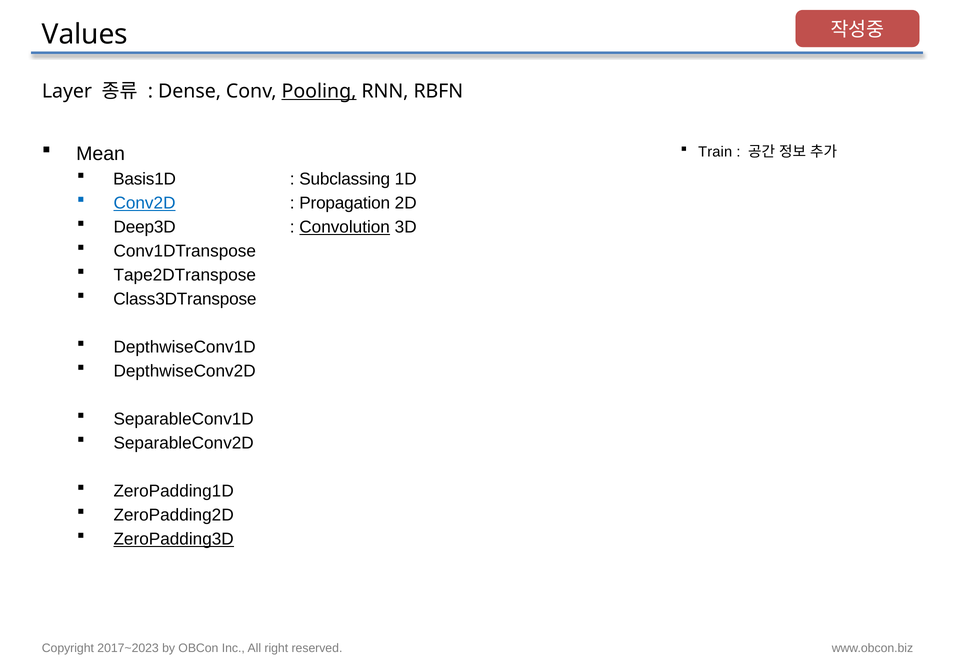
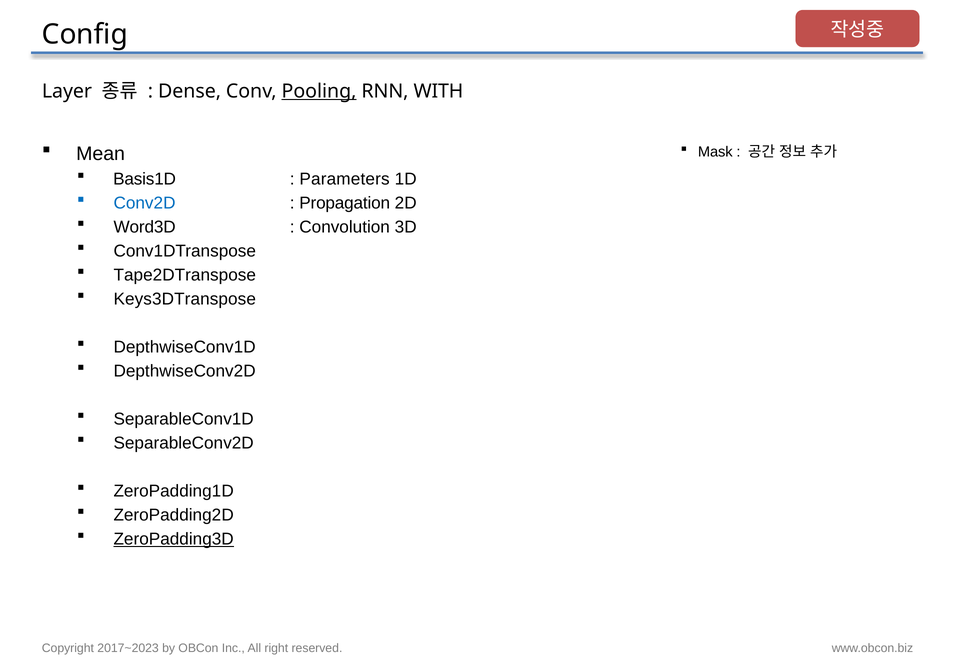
Values: Values -> Config (85, 34)
RBFN: RBFN -> WITH (438, 91)
Train: Train -> Mask (715, 152)
Subclassing: Subclassing -> Parameters (345, 179)
Conv2D underline: present -> none (145, 203)
Deep3D: Deep3D -> Word3D (145, 227)
Convolution underline: present -> none (345, 227)
Class3DTranspose: Class3DTranspose -> Keys3DTranspose (185, 299)
